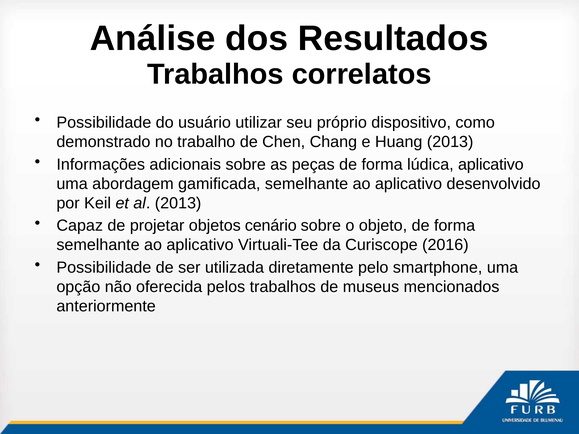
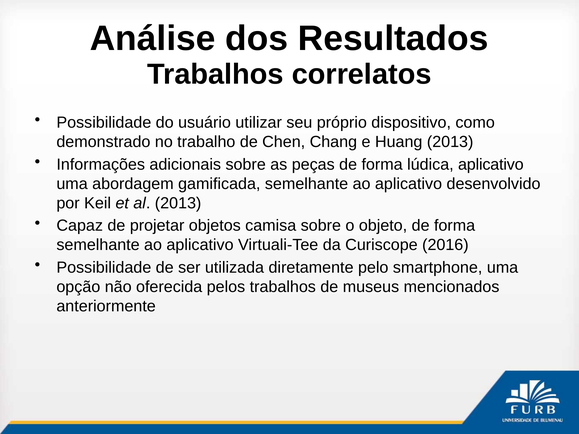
cenário: cenário -> camisa (271, 226)
